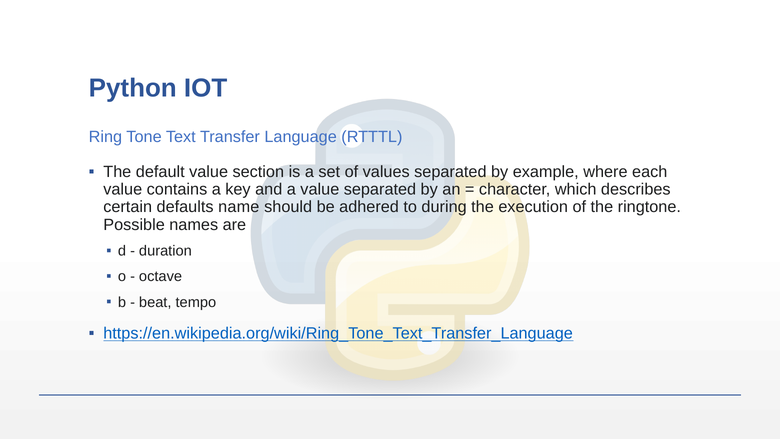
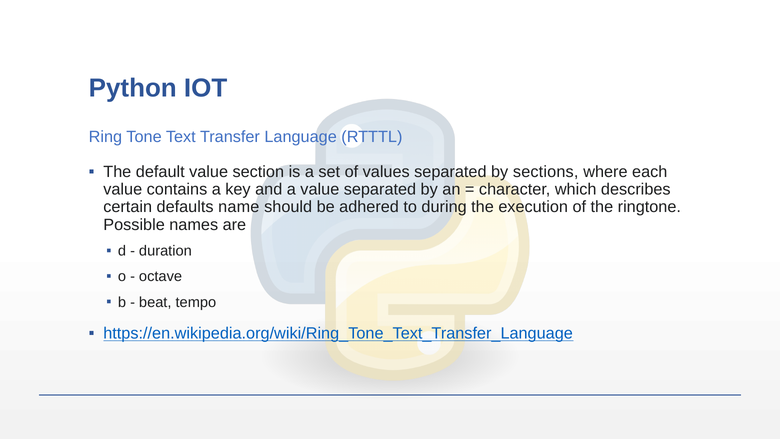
example: example -> sections (546, 172)
